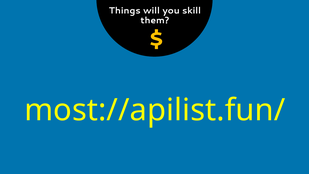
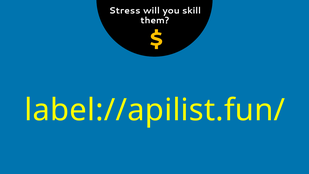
Things: Things -> Stress (125, 11)
most://apilist.fun/: most://apilist.fun/ -> label://apilist.fun/ (155, 110)
